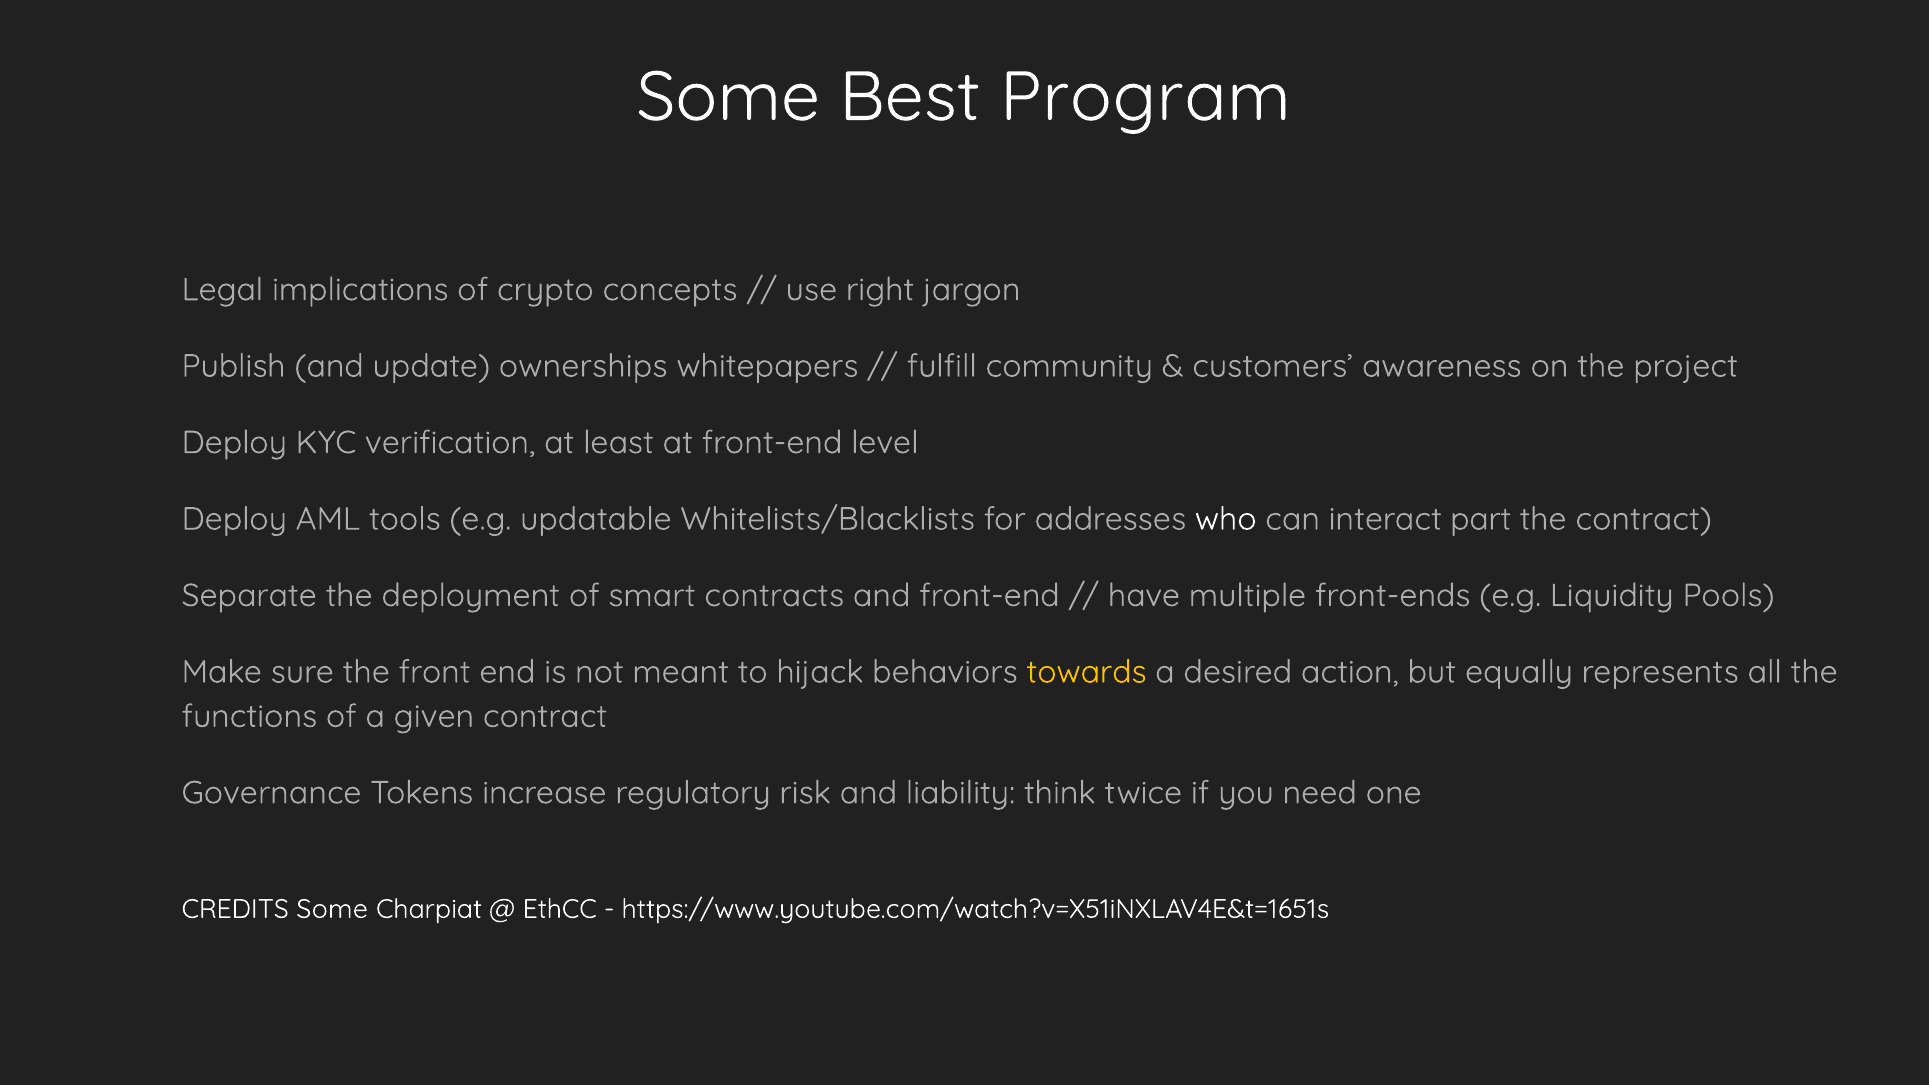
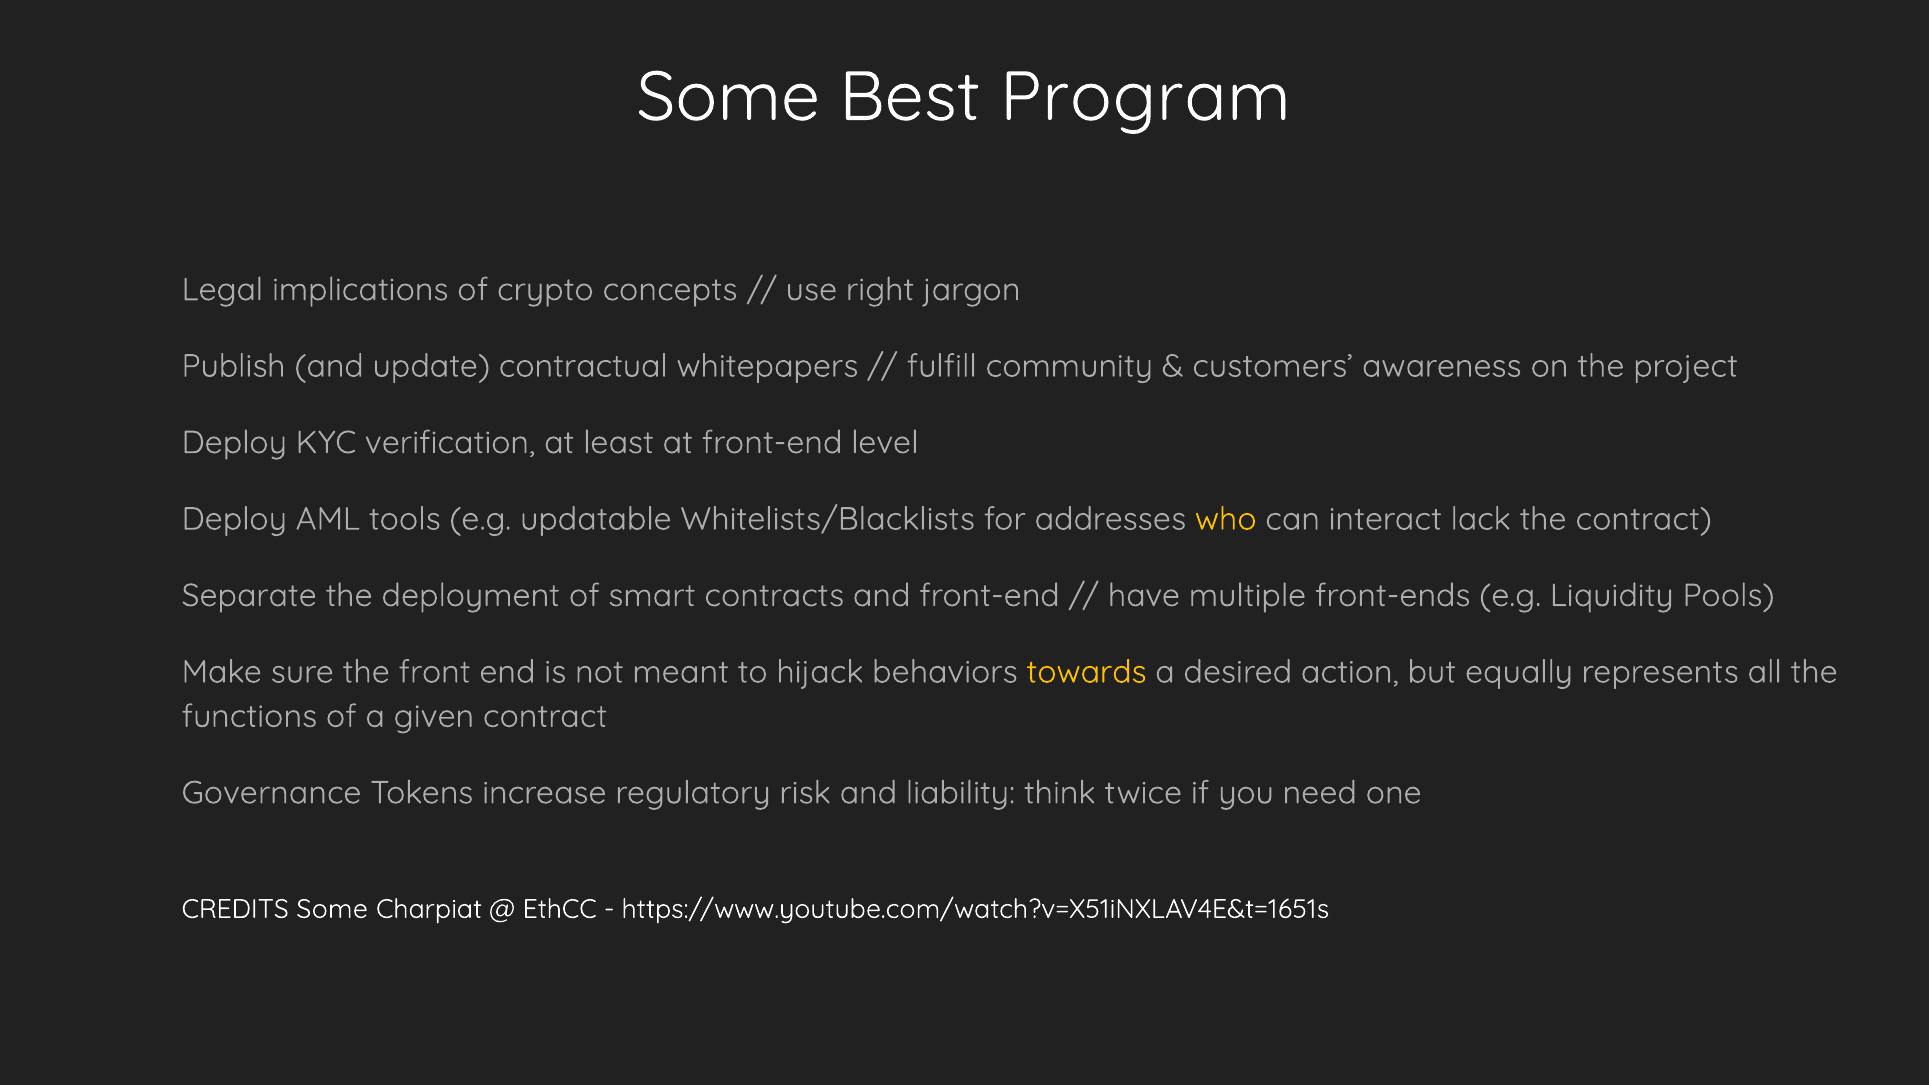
ownerships: ownerships -> contractual (583, 366)
who colour: white -> yellow (1226, 519)
part: part -> lack (1481, 519)
